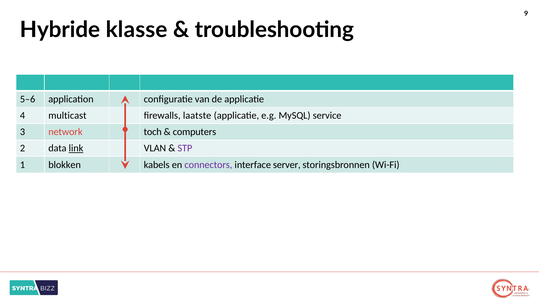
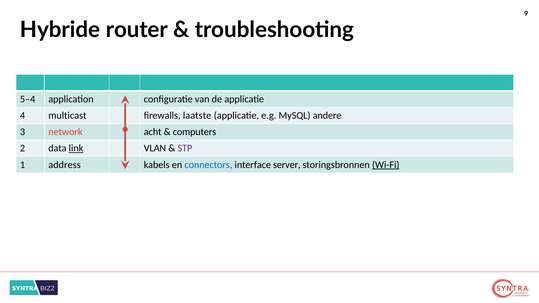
klasse: klasse -> router (137, 30)
5–6: 5–6 -> 5–4 (28, 99)
service: service -> andere (327, 116)
toch: toch -> acht (153, 132)
blokken: blokken -> address (65, 165)
connectors colour: purple -> blue (208, 165)
Wi-Fi underline: none -> present (386, 165)
